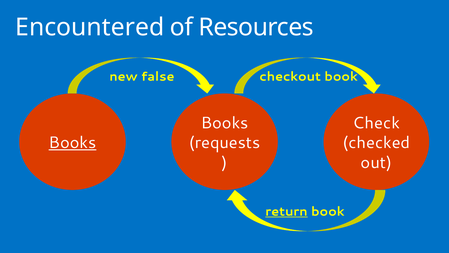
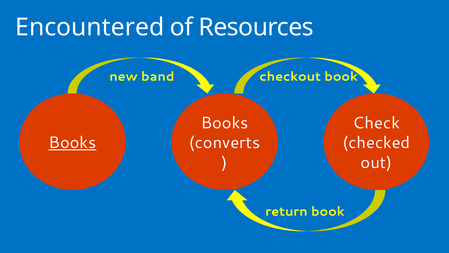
false: false -> band (158, 76)
requests: requests -> converts (225, 143)
return underline: present -> none (286, 211)
